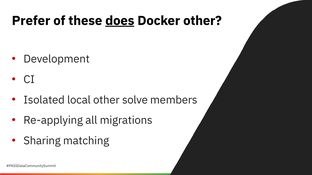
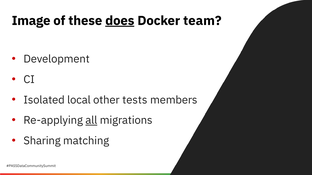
Prefer: Prefer -> Image (31, 21)
Docker other: other -> team (202, 21)
solve: solve -> tests (135, 100)
all underline: none -> present (91, 121)
